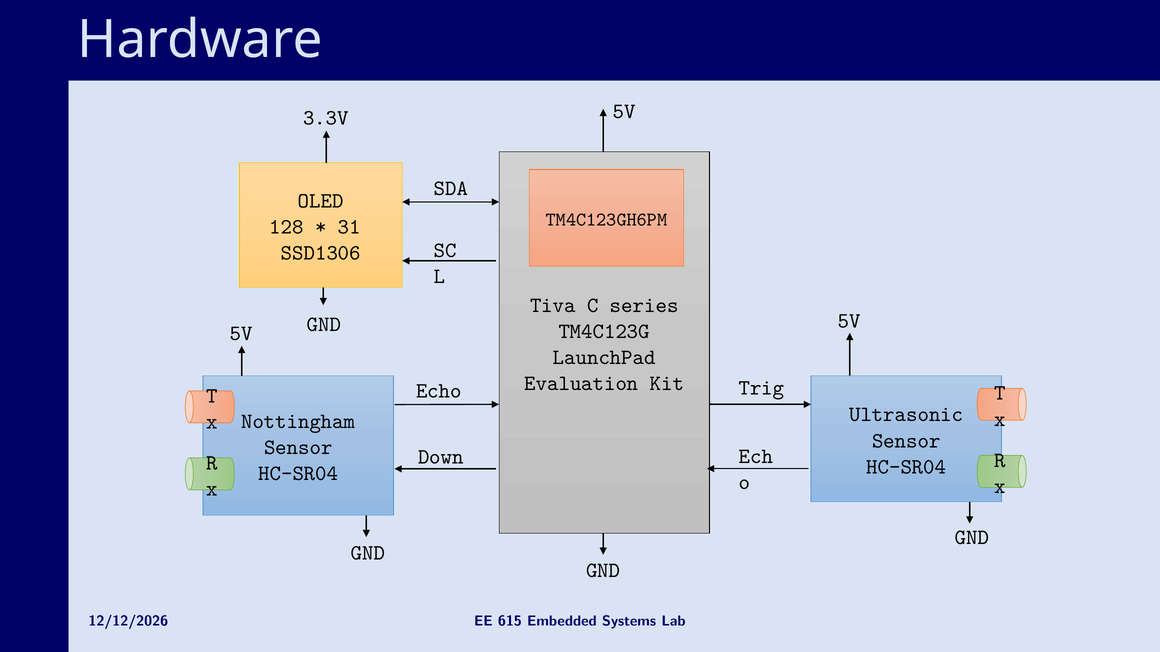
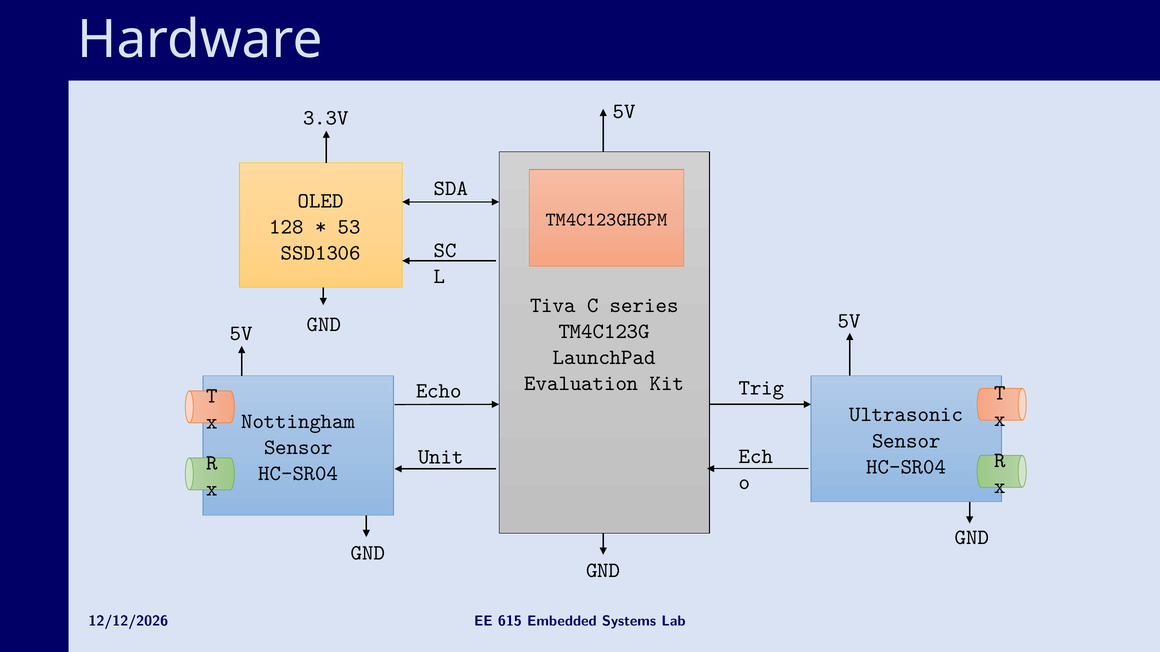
31: 31 -> 53 (349, 227)
Down: Down -> Unit (441, 457)
